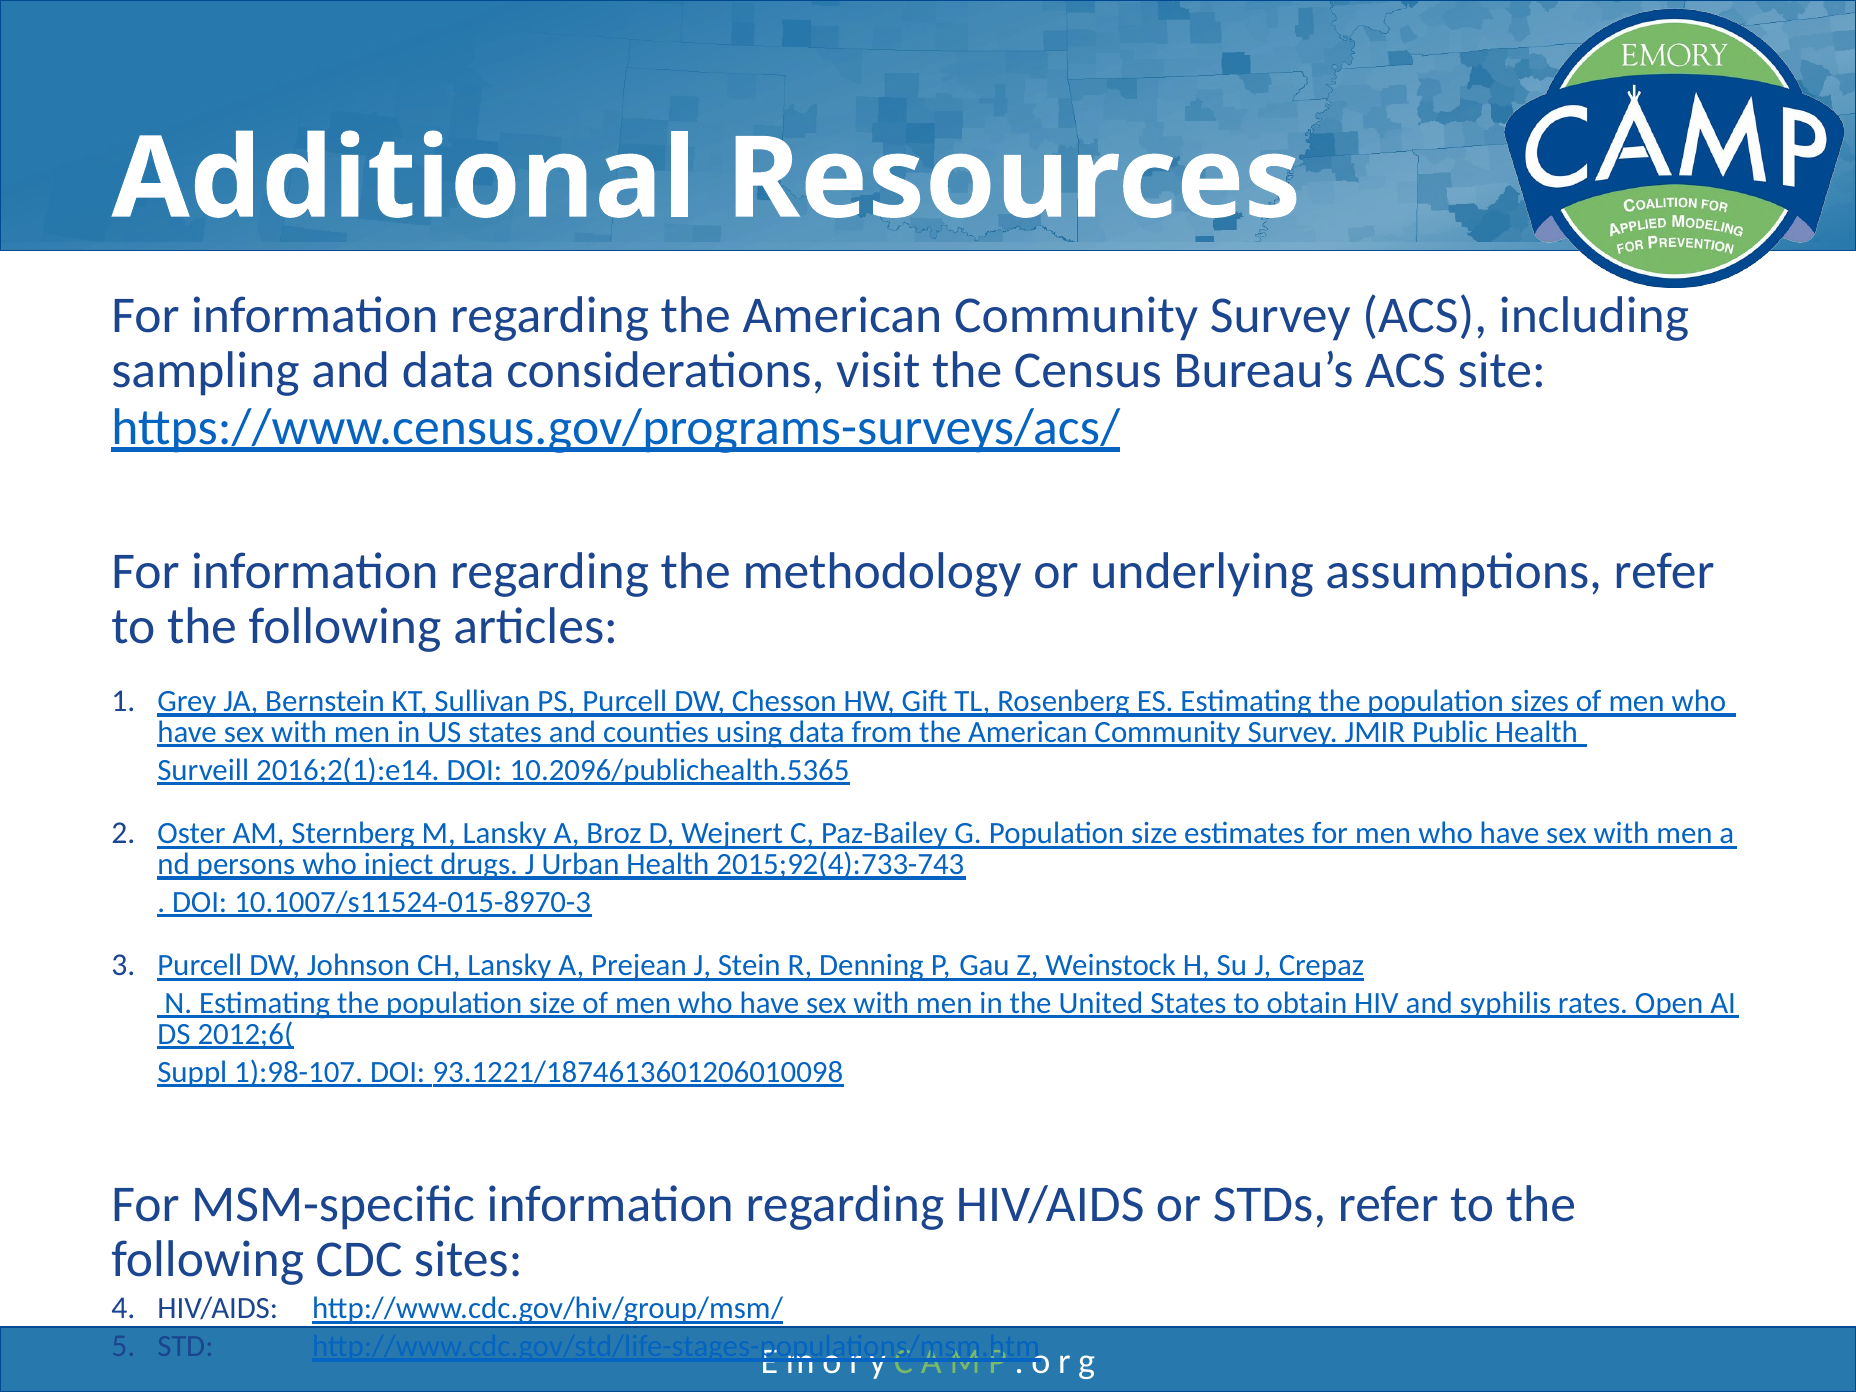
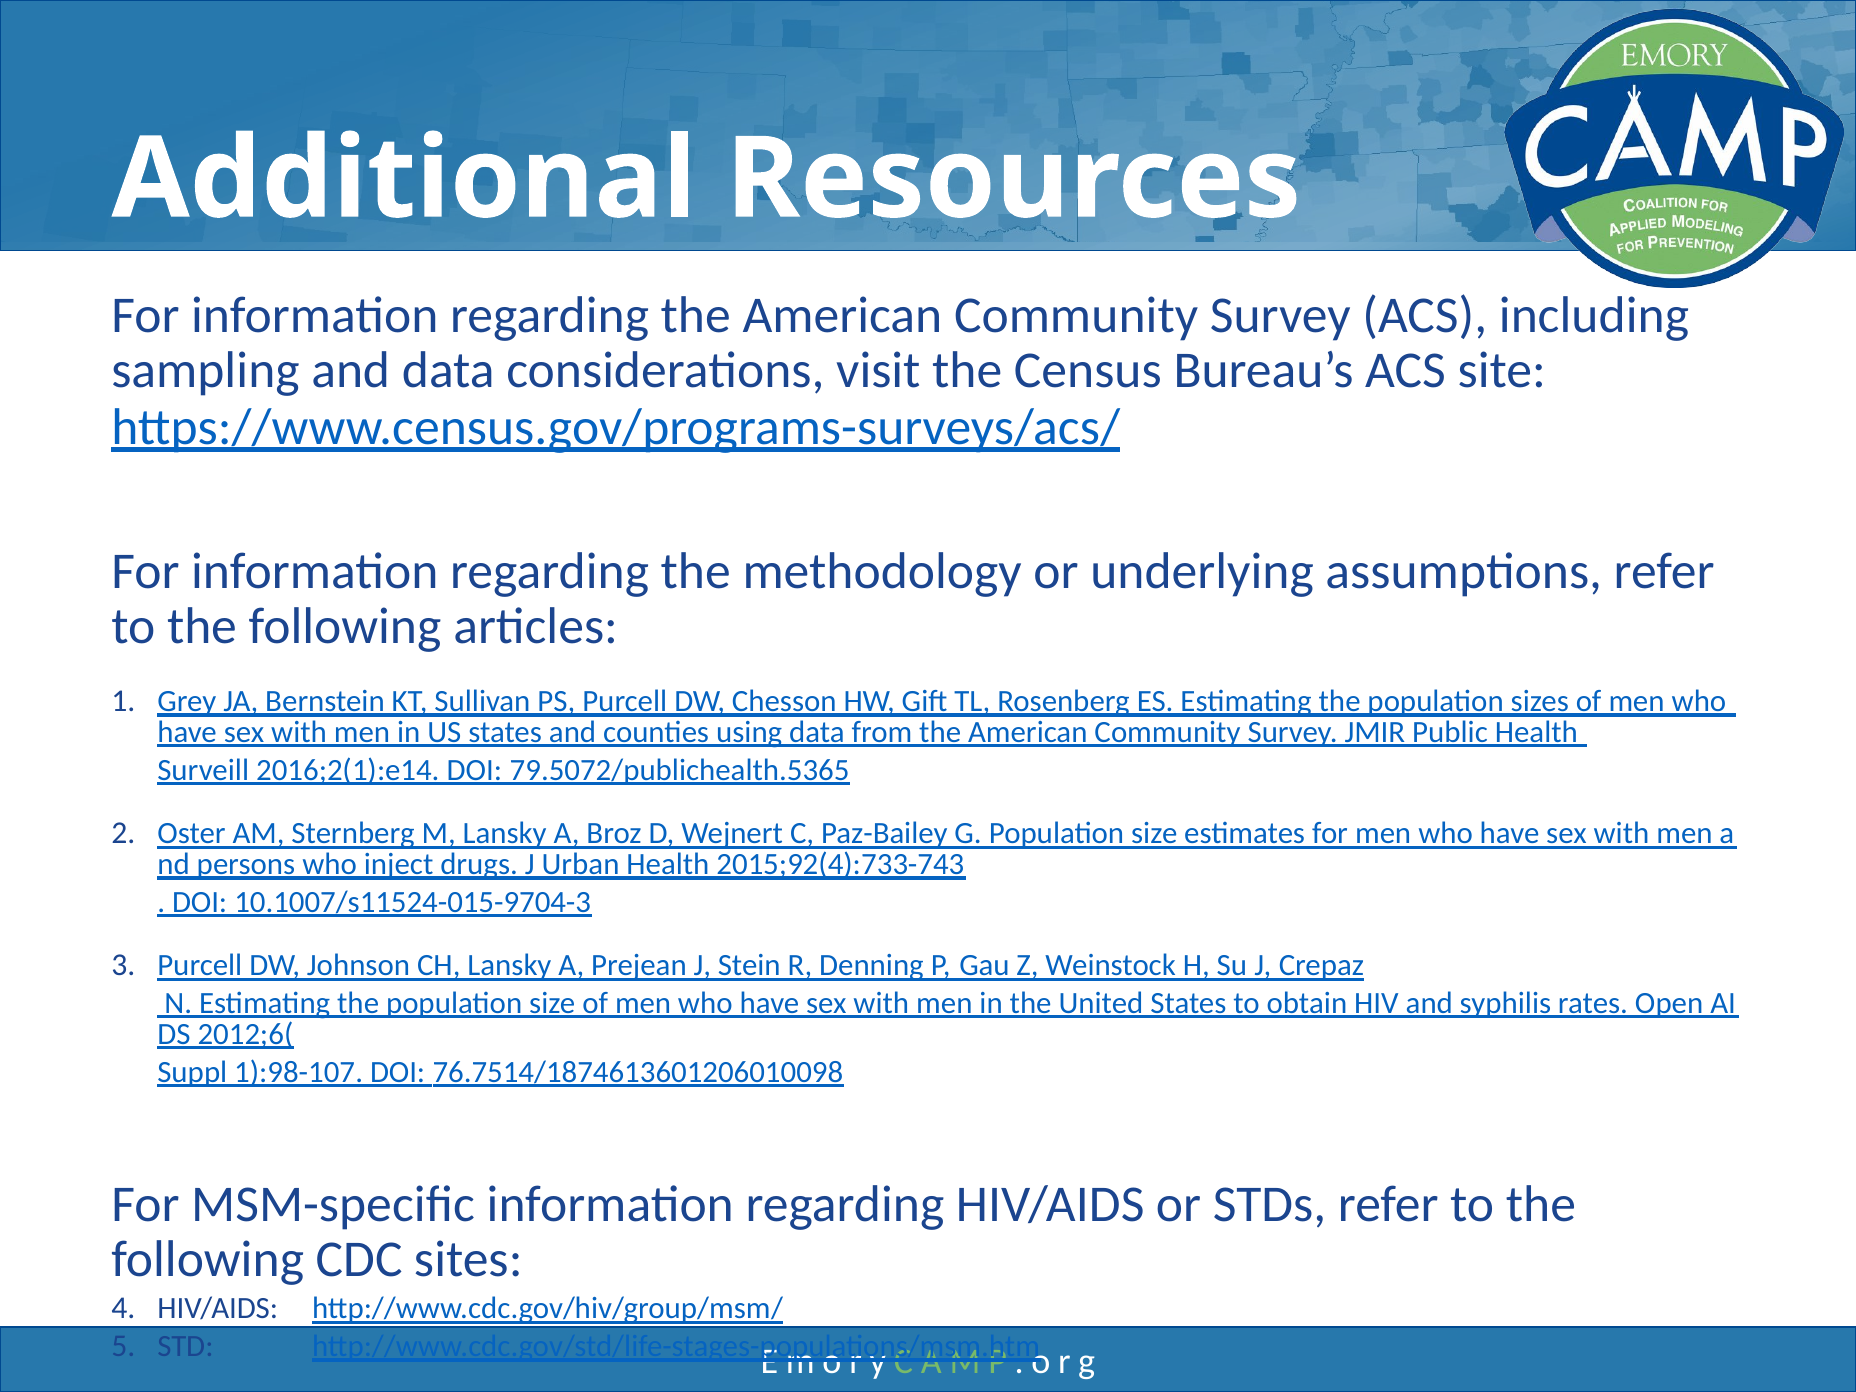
10.2096/publichealth.5365: 10.2096/publichealth.5365 -> 79.5072/publichealth.5365 (680, 770)
10.1007/s11524-015-8970-3: 10.1007/s11524-015-8970-3 -> 10.1007/s11524-015-9704-3 (413, 902)
93.1221/1874613601206010098: 93.1221/1874613601206010098 -> 76.7514/1874613601206010098 (638, 1072)
